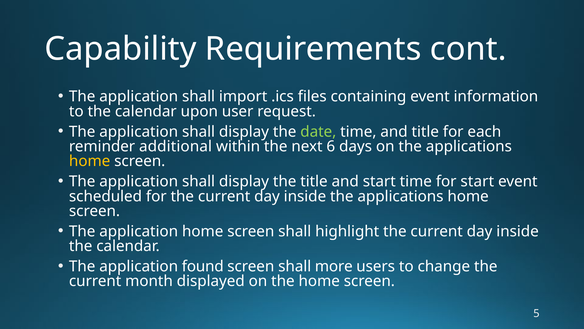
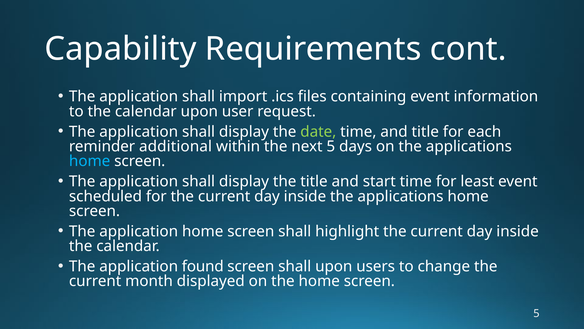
next 6: 6 -> 5 (331, 146)
home colour: yellow -> light blue (90, 161)
for start: start -> least (477, 181)
shall more: more -> upon (334, 266)
